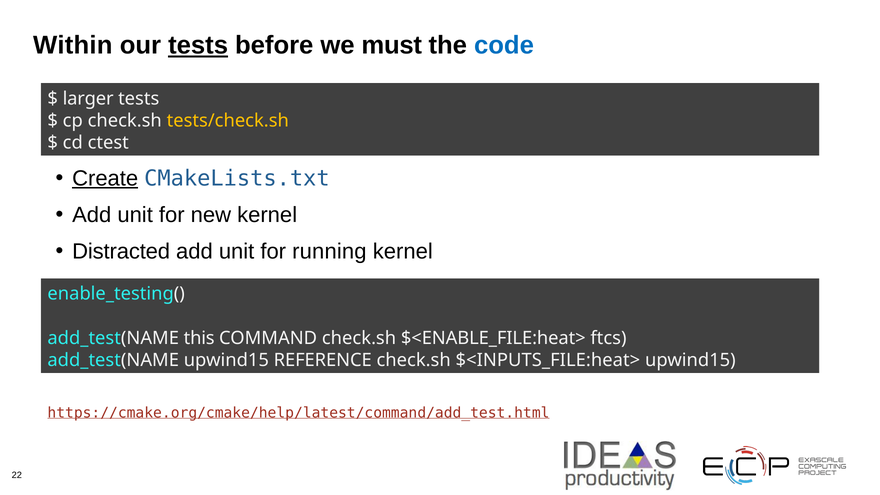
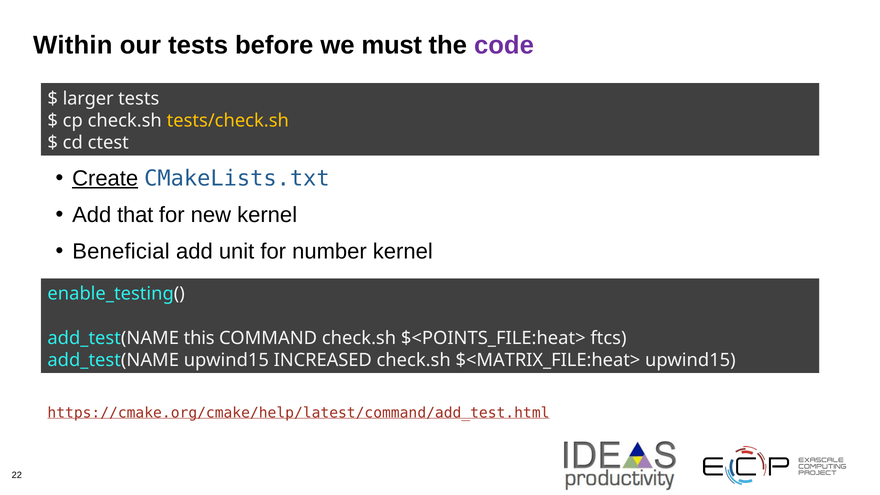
tests underline: present -> none (198, 45)
code colour: blue -> purple (504, 45)
unit: unit -> that (135, 215)
Distracted: Distracted -> Beneficial (121, 252)
running: running -> number (329, 252)
$<ENABLE_FILE:heat>: $<ENABLE_FILE:heat> -> $<POINTS_FILE:heat> (493, 338)
REFERENCE: REFERENCE -> INCREASED (323, 360)
$<INPUTS_FILE:heat>: $<INPUTS_FILE:heat> -> $<MATRIX_FILE:heat> (548, 360)
